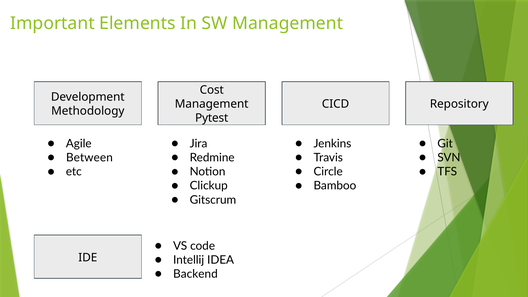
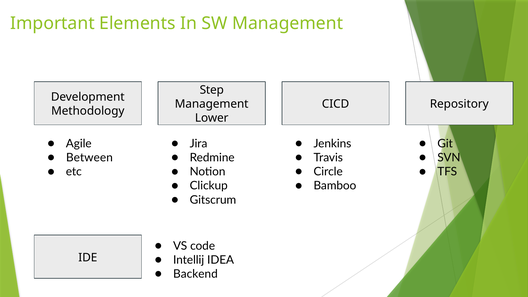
Cost: Cost -> Step (212, 90)
Pytest: Pytest -> Lower (212, 118)
